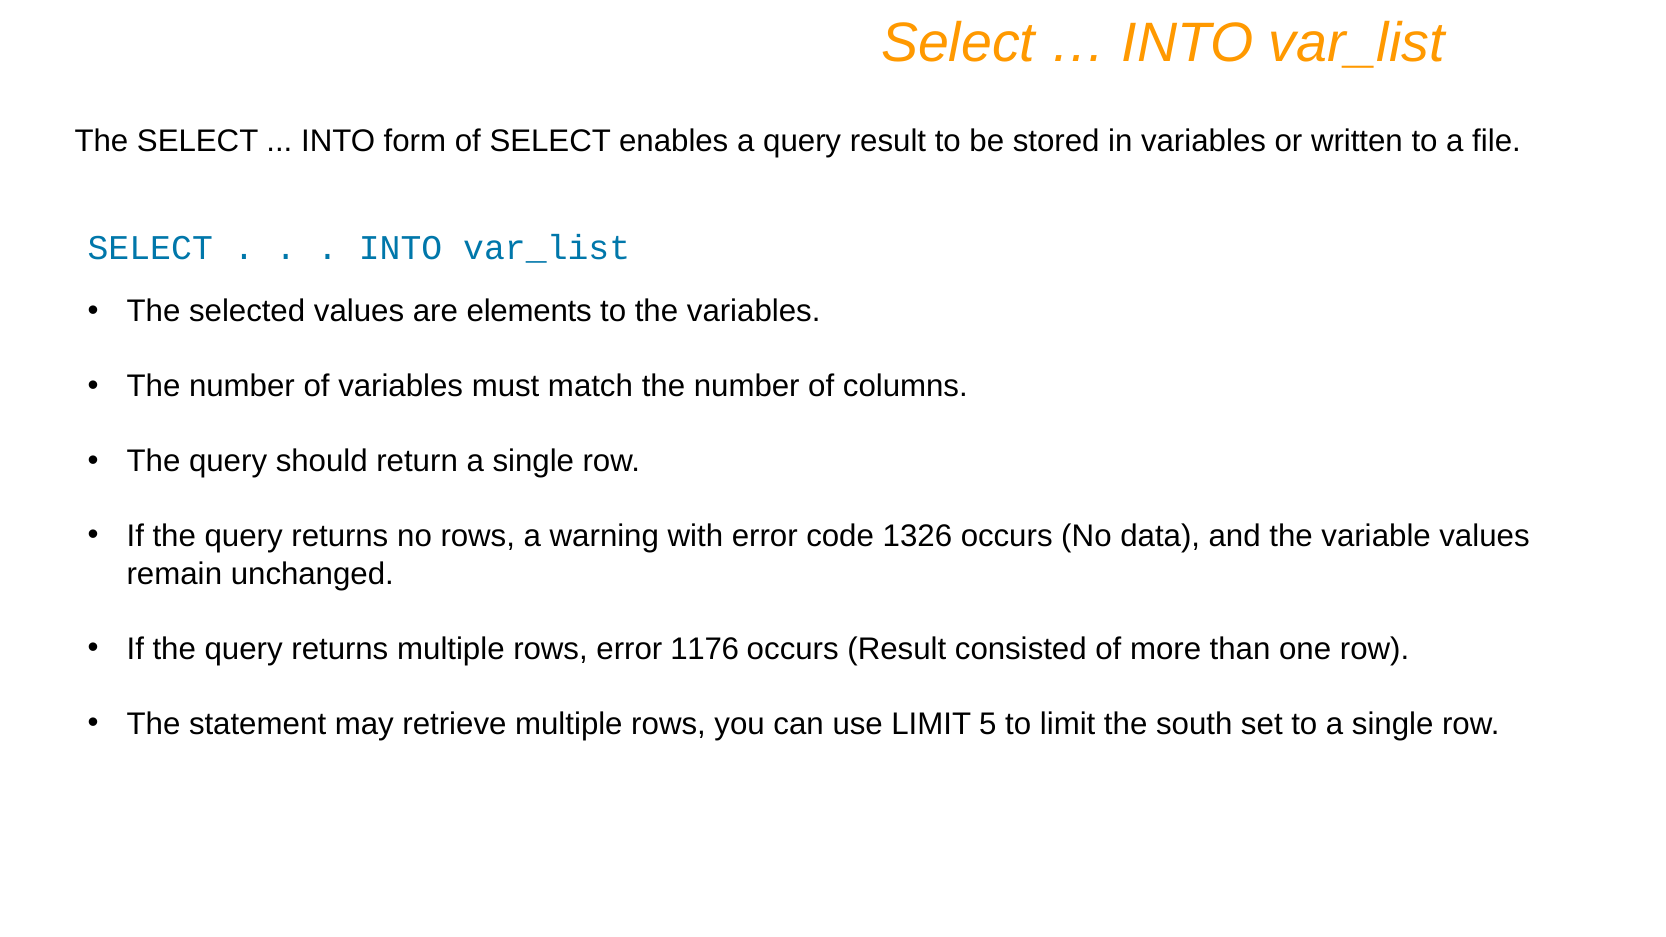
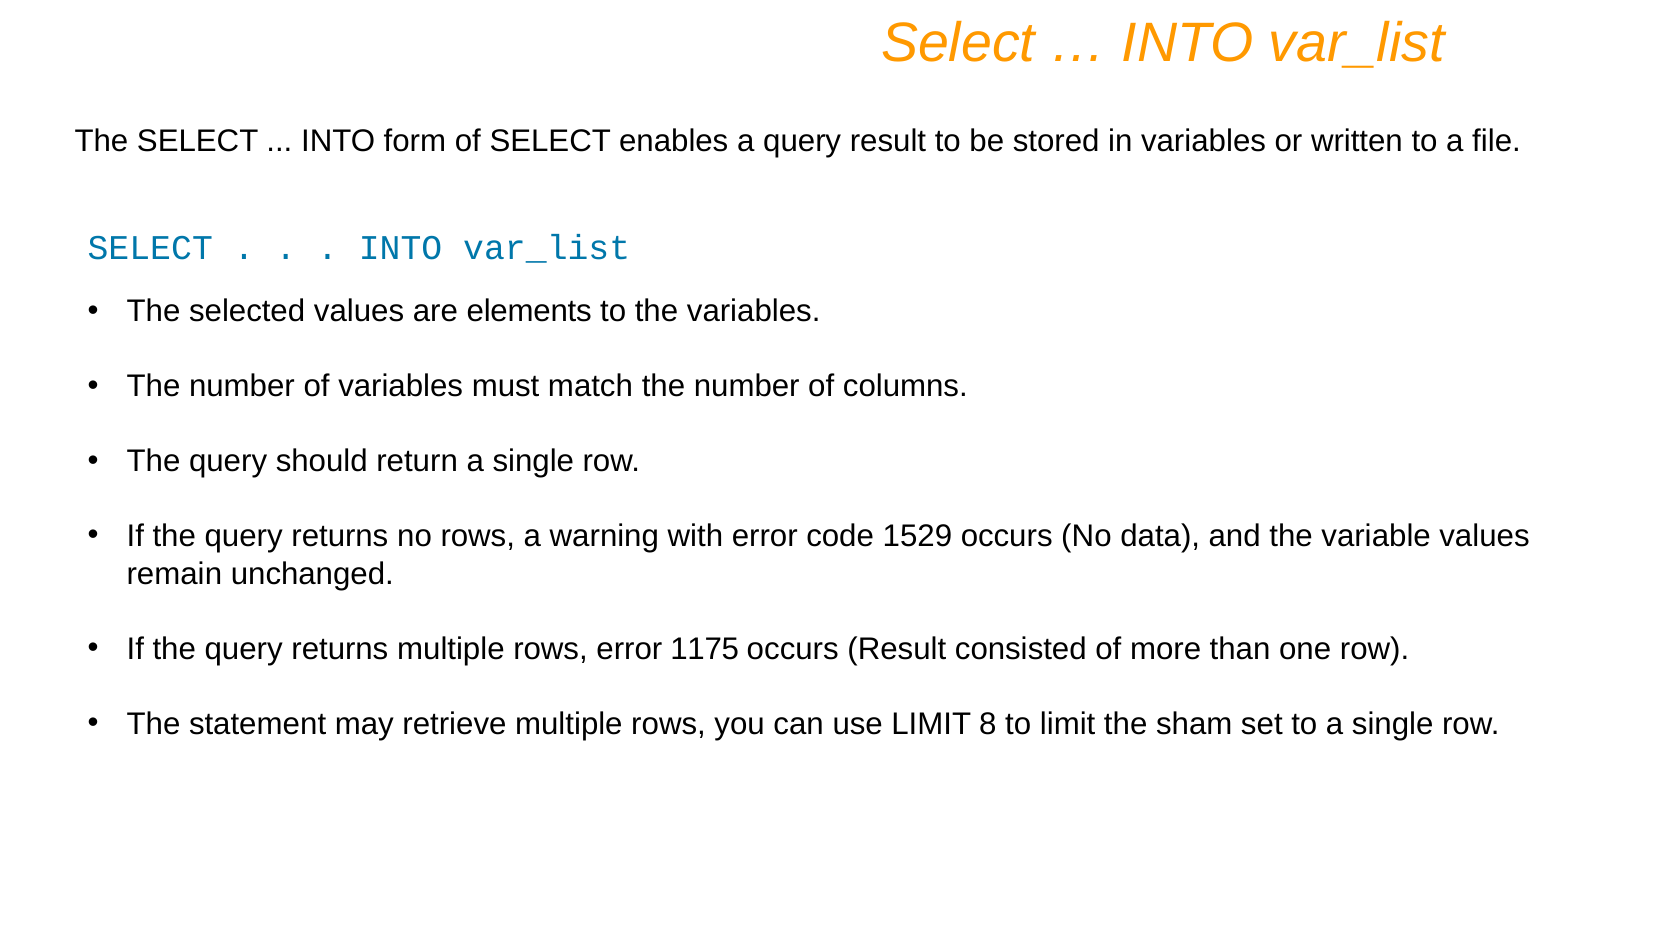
1326: 1326 -> 1529 (917, 536)
1176: 1176 -> 1175 (705, 649)
5: 5 -> 8 (988, 724)
south: south -> sham (1194, 724)
